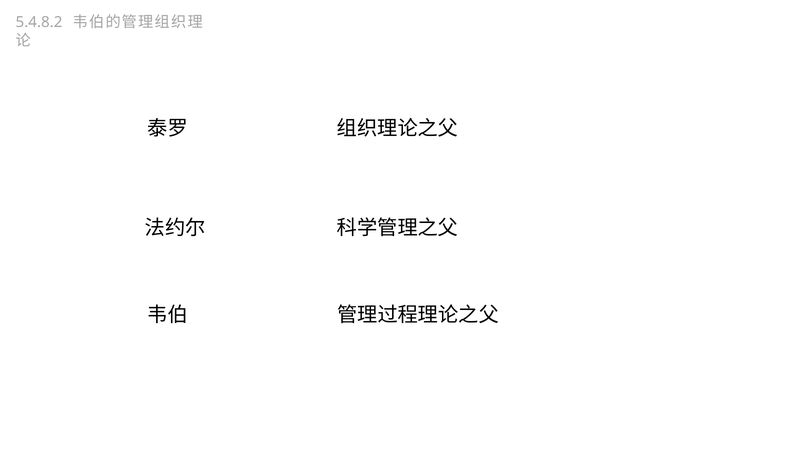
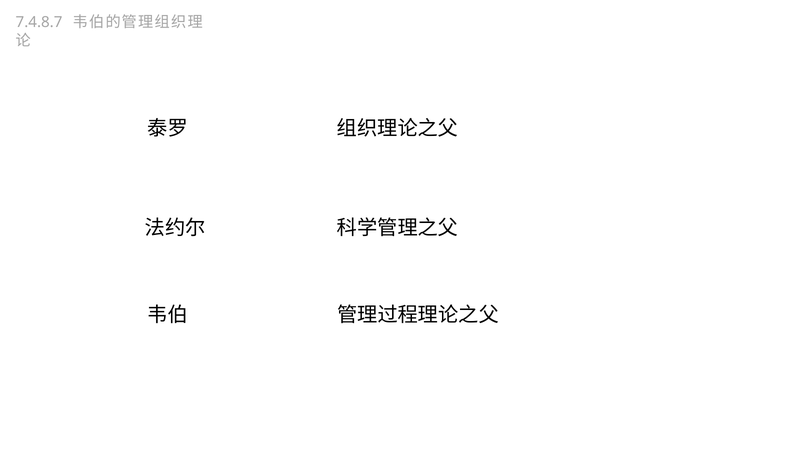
5.4.8.2: 5.4.8.2 -> 7.4.8.7 (39, 22)
